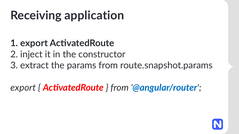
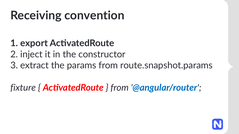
application: application -> convention (94, 16)
export: export -> fixture (23, 88)
